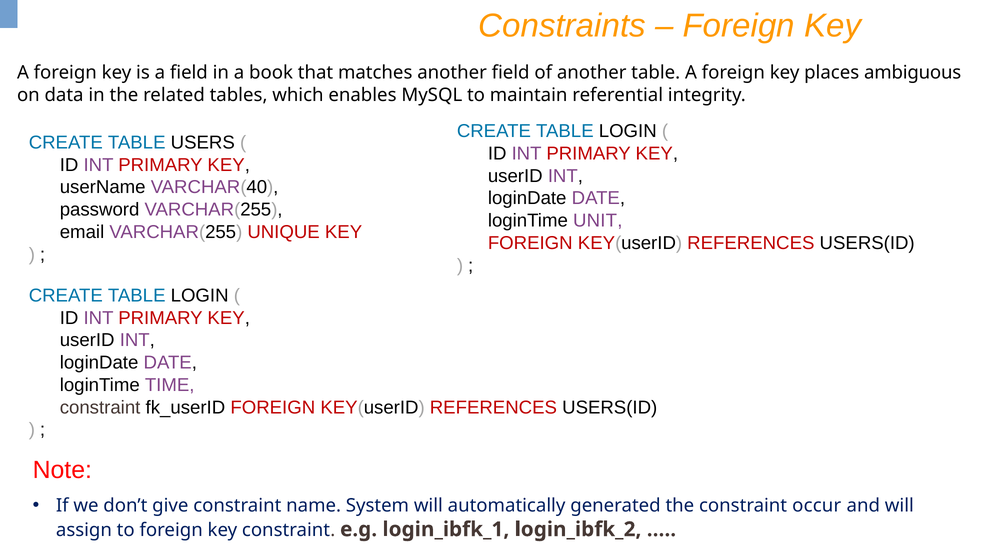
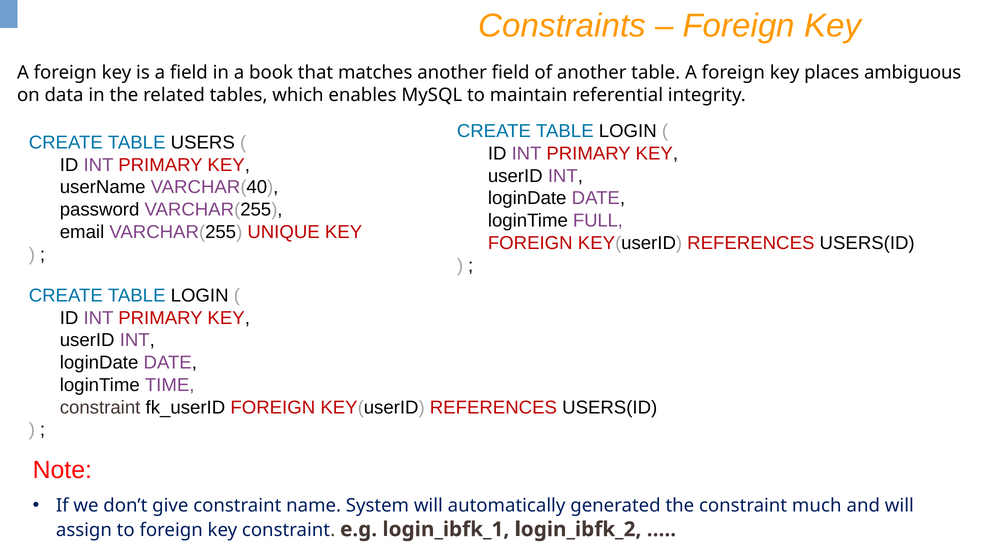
UNIT: UNIT -> FULL (598, 221)
occur: occur -> much (817, 505)
